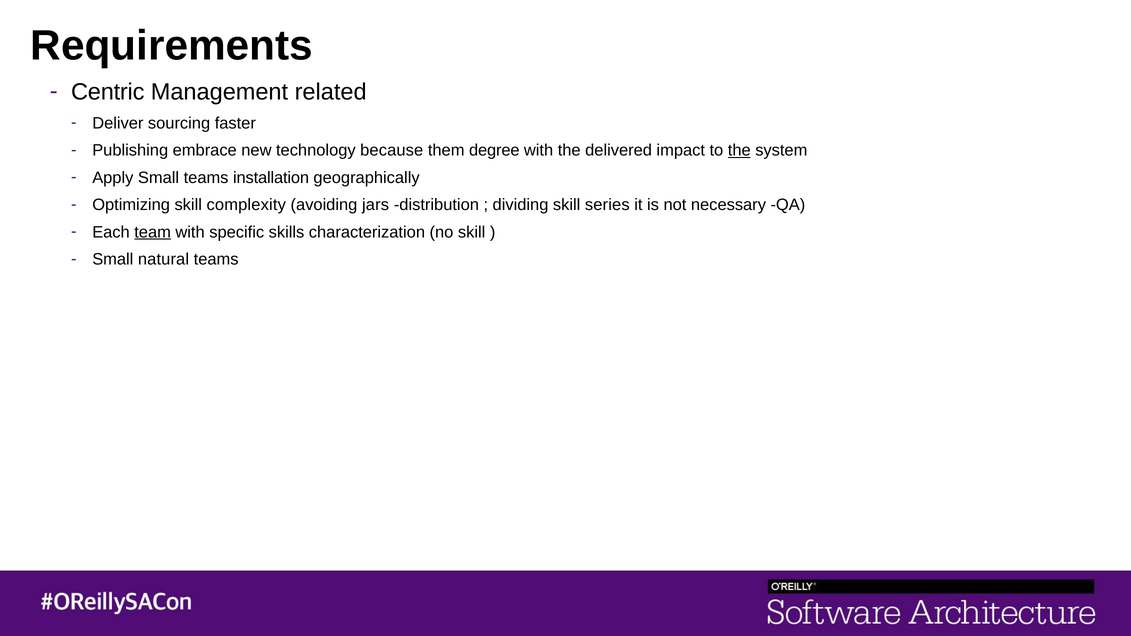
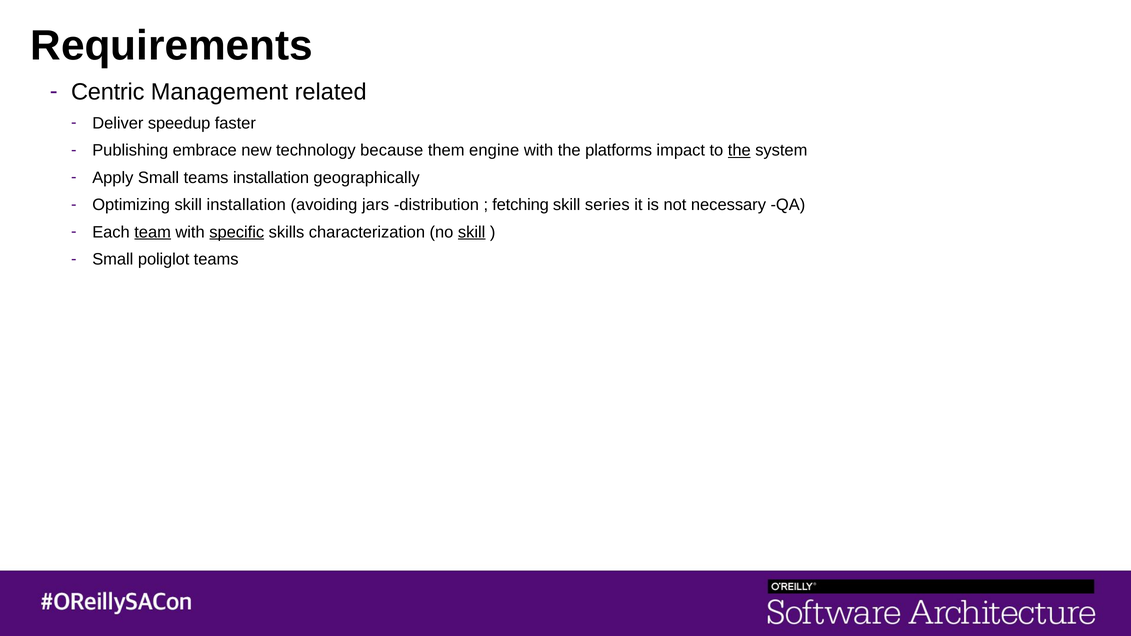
sourcing: sourcing -> speedup (179, 123)
degree: degree -> engine (494, 150)
delivered: delivered -> platforms (619, 150)
skill complexity: complexity -> installation (246, 205)
dividing: dividing -> fetching (521, 205)
specific underline: none -> present (237, 232)
skill underline: none -> present (472, 232)
natural: natural -> poliglot (164, 259)
